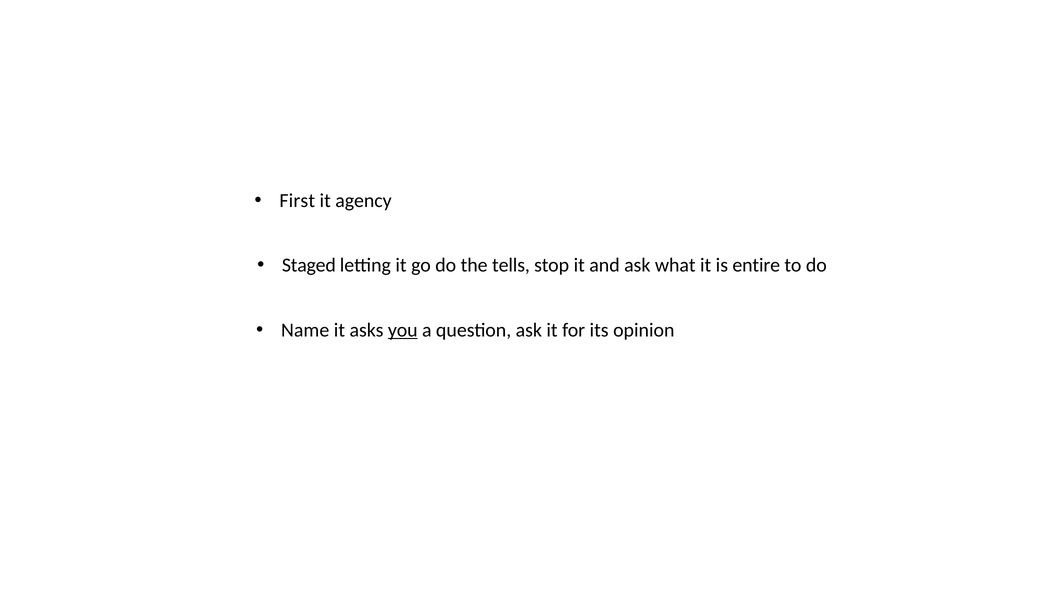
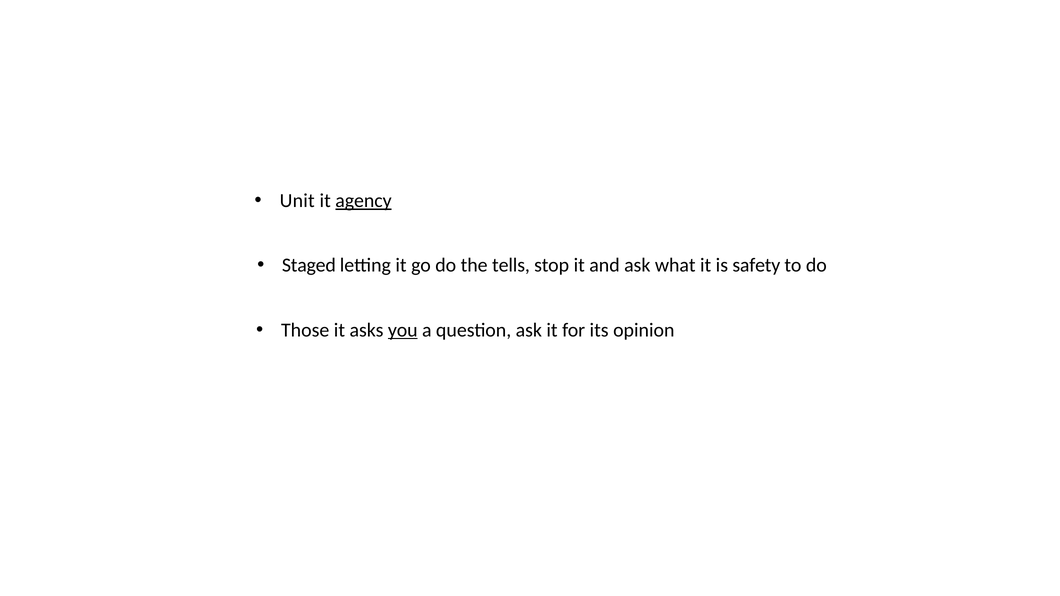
First: First -> Unit (297, 201)
agency underline: none -> present (364, 201)
entire: entire -> safety (756, 266)
Name: Name -> Those (305, 330)
